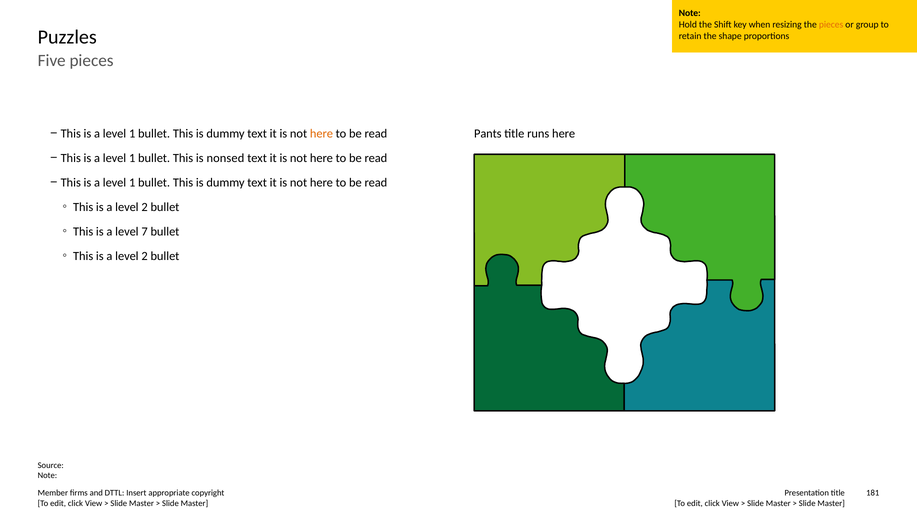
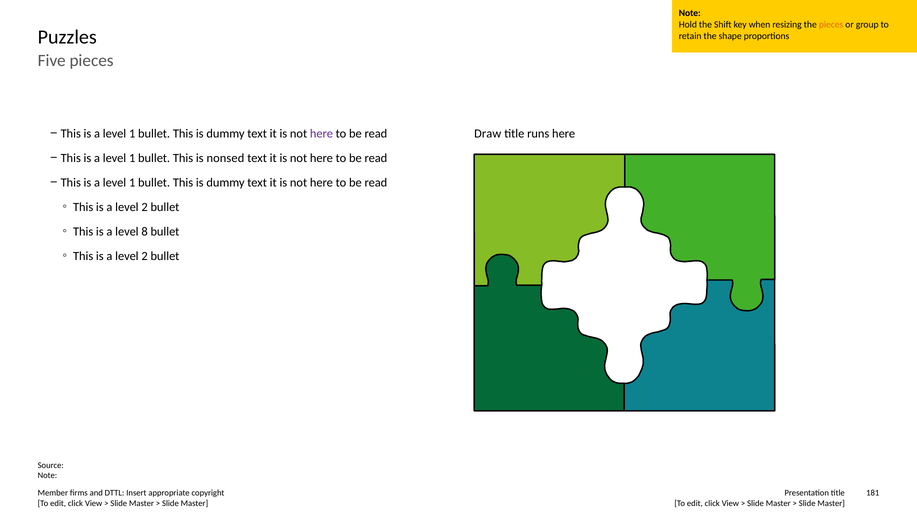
here colour: orange -> purple (321, 134)
Pants: Pants -> Draw (488, 134)
7: 7 -> 8 (145, 231)
